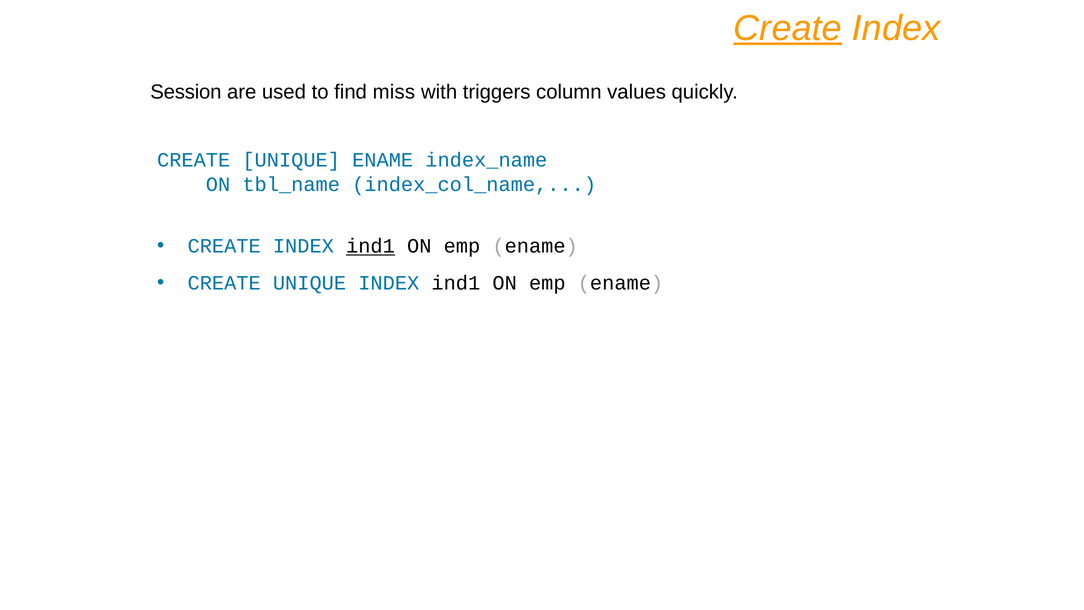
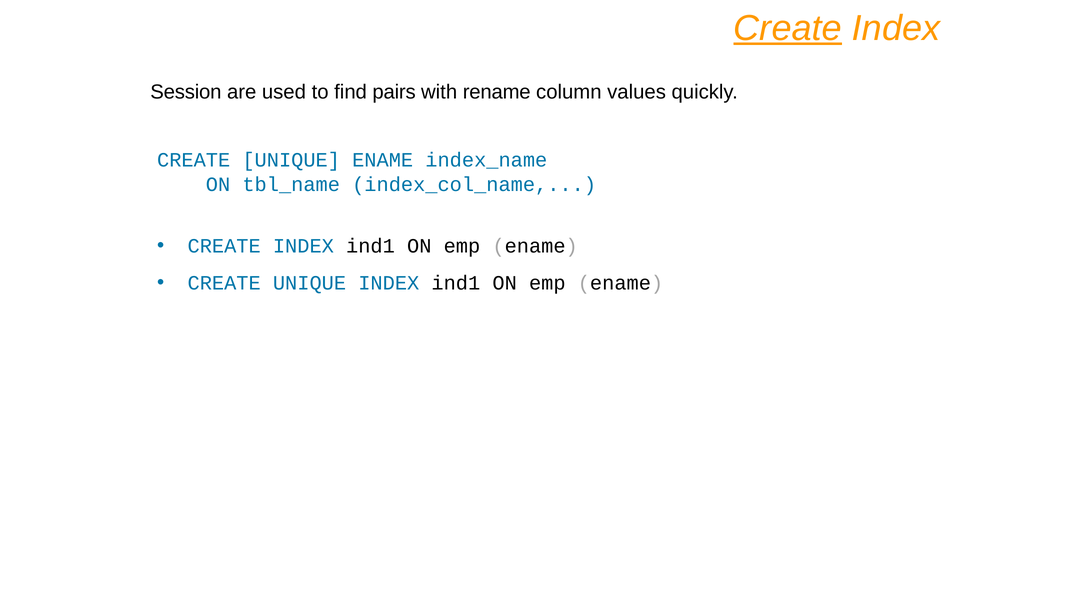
miss: miss -> pairs (394, 92)
triggers: triggers -> rename (497, 92)
ind1 underline: present -> none (370, 246)
